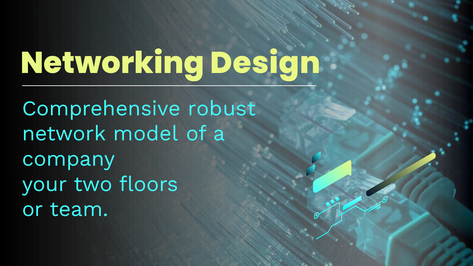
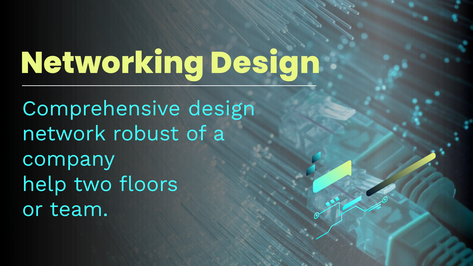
Comprehensive robust: robust -> design (222, 108)
model: model -> robust (146, 134)
your: your -> help (44, 184)
